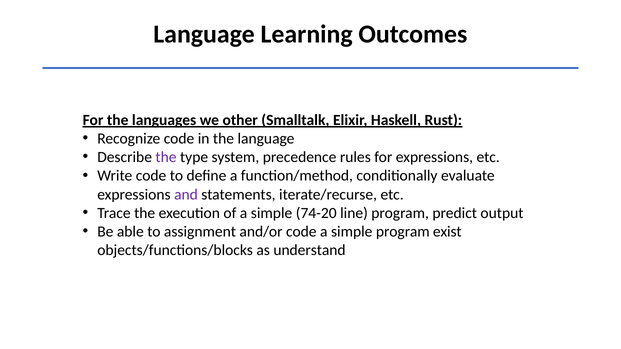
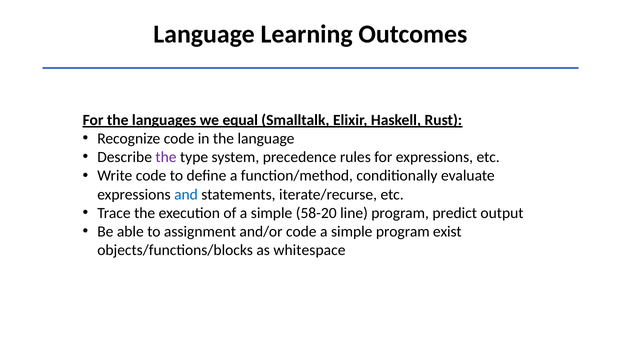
other: other -> equal (240, 120)
and colour: purple -> blue (186, 195)
74-20: 74-20 -> 58-20 (316, 213)
understand: understand -> whitespace (309, 250)
